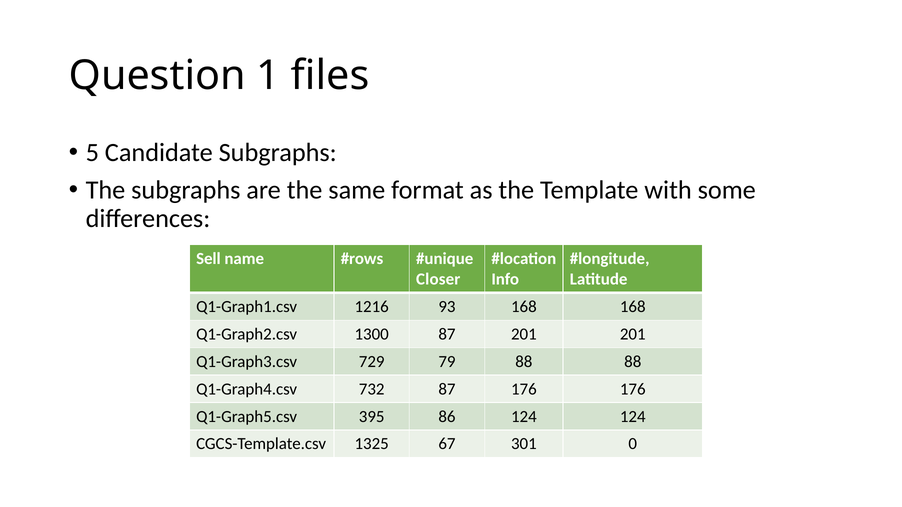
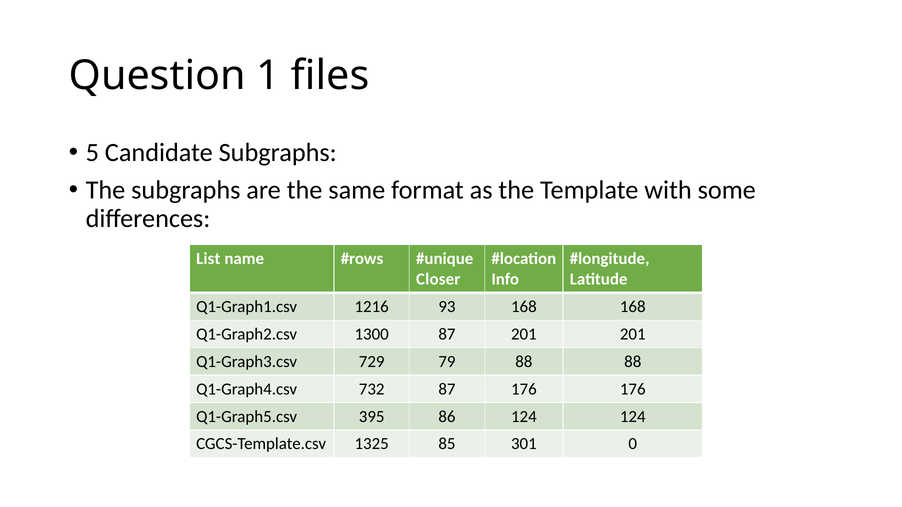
Sell: Sell -> List (208, 259)
67: 67 -> 85 (447, 444)
